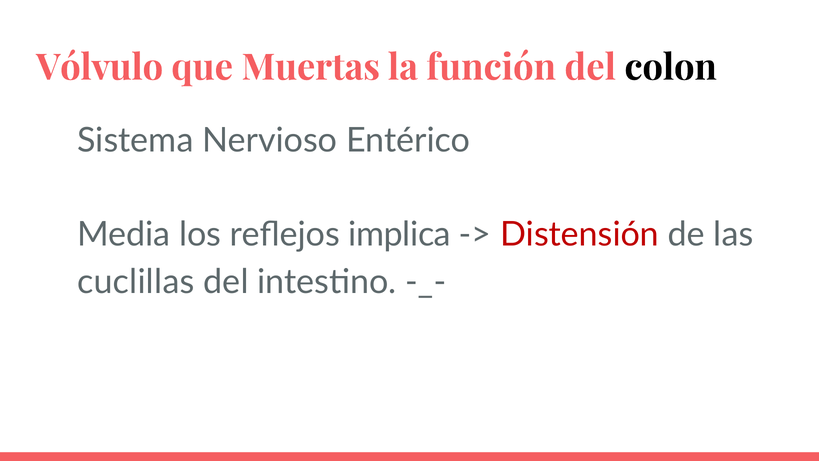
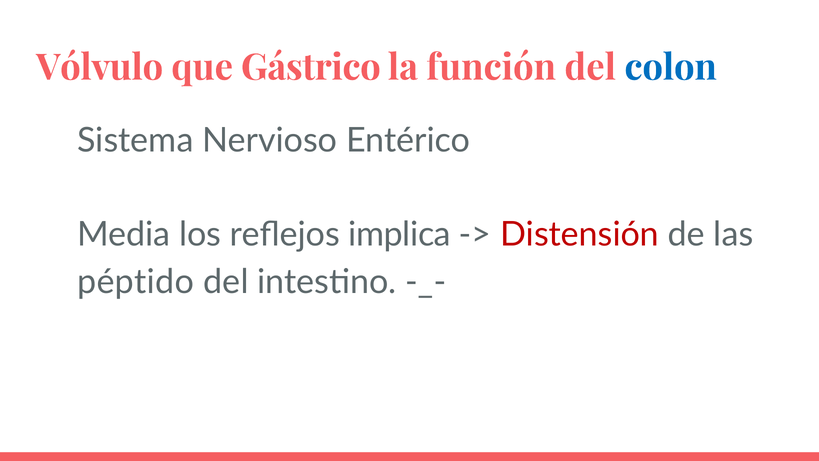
Muertas: Muertas -> Gástrico (311, 68)
colon colour: black -> blue (671, 68)
cuclillas: cuclillas -> péptido (136, 282)
